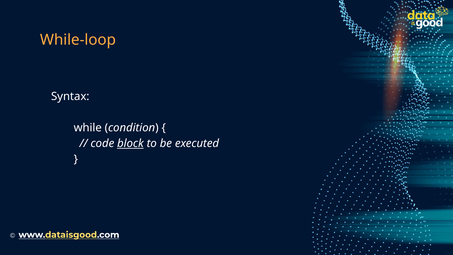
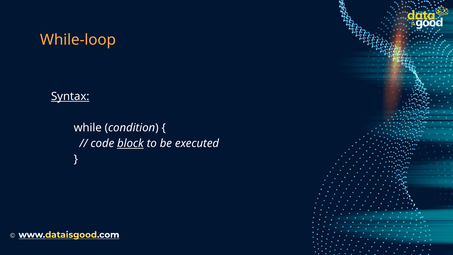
Syntax underline: none -> present (70, 96)
